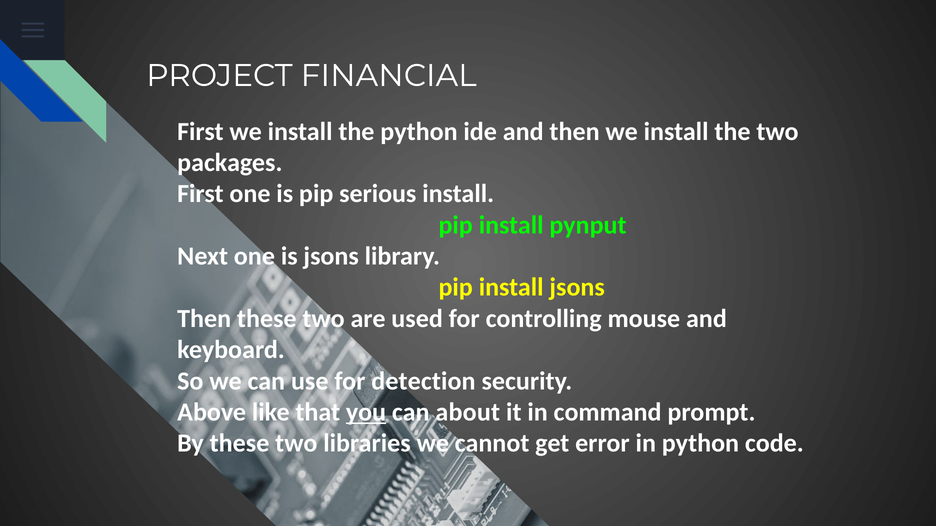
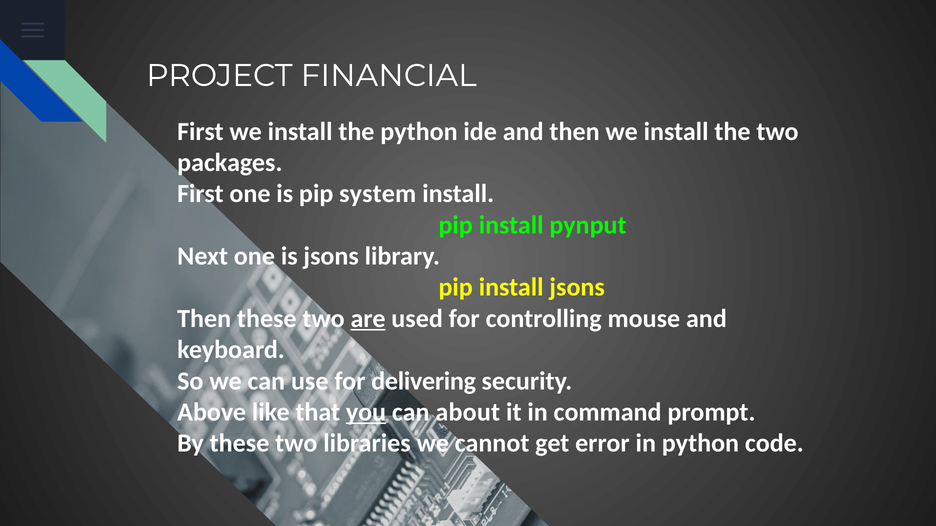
serious: serious -> system (378, 194)
are underline: none -> present (368, 319)
detection: detection -> delivering (424, 381)
